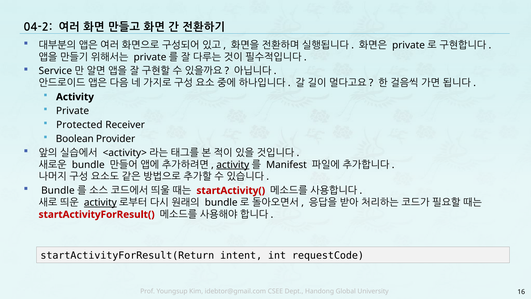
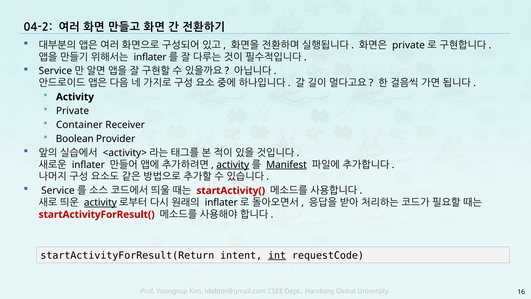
private: private -> inflater (150, 57)
Protected: Protected -> Container (79, 125)
bundle: bundle -> inflater (88, 165)
Manifest underline: none -> present (286, 165)
Bundle: Bundle -> Service (58, 190)
bundle: bundle -> inflater (221, 202)
int underline: none -> present (277, 255)
